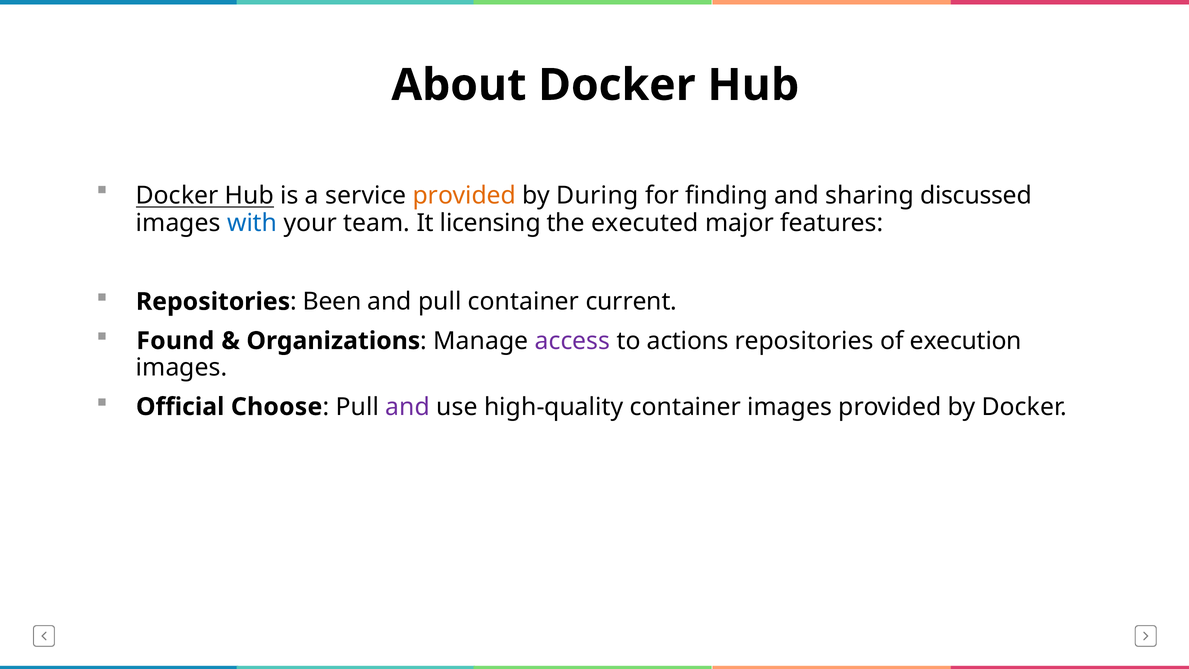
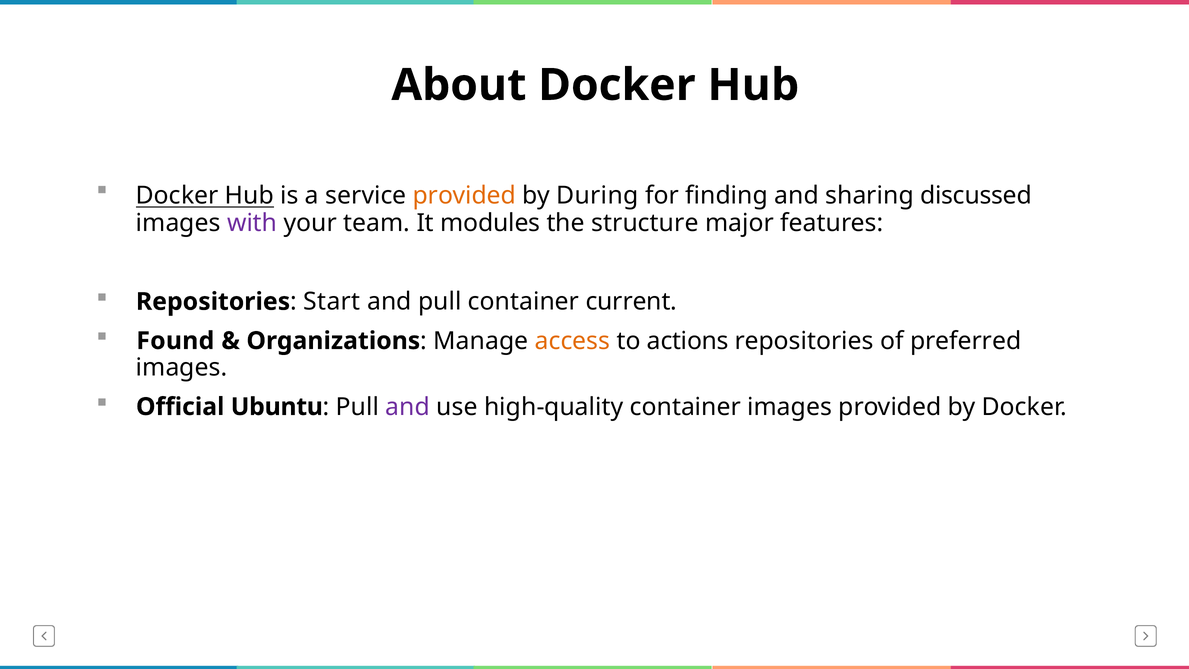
with colour: blue -> purple (252, 223)
licensing: licensing -> modules (490, 223)
executed: executed -> structure (645, 223)
Been: Been -> Start (332, 302)
access colour: purple -> orange (572, 341)
execution: execution -> preferred (966, 341)
Choose: Choose -> Ubuntu (277, 407)
